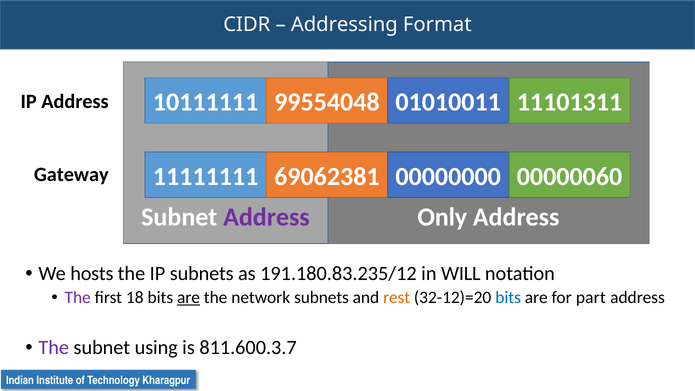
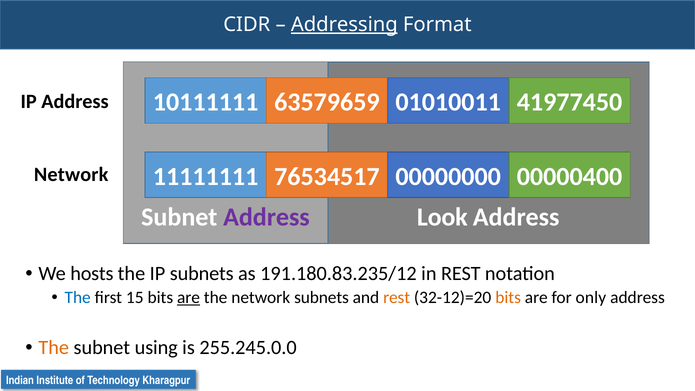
Addressing underline: none -> present (344, 25)
99554048: 99554048 -> 63579659 (327, 102)
11101311: 11101311 -> 41977450 (570, 102)
69062381: 69062381 -> 76534517 (327, 176)
00000060: 00000060 -> 00000400 (570, 176)
Gateway: Gateway -> Network (71, 175)
Only: Only -> Look (442, 217)
in WILL: WILL -> REST (461, 274)
The colour: purple -> blue (78, 298)
18: 18 -> 15 (135, 298)
bits colour: blue -> orange (508, 298)
part: part -> only (591, 298)
The colour: purple -> orange (54, 348)
811.600.3.7: 811.600.3.7 -> 255.245.0.0 (248, 348)
